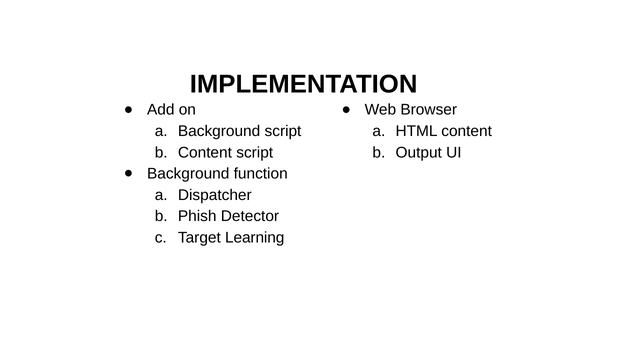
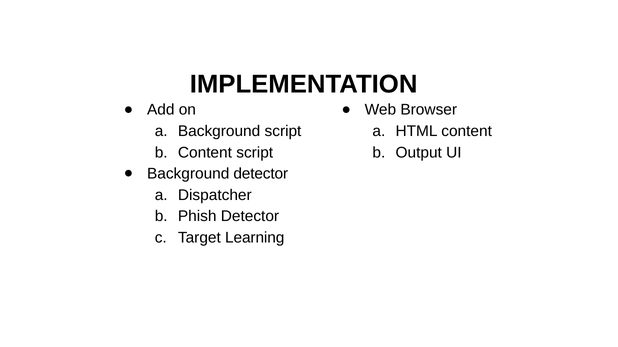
Background function: function -> detector (261, 174)
